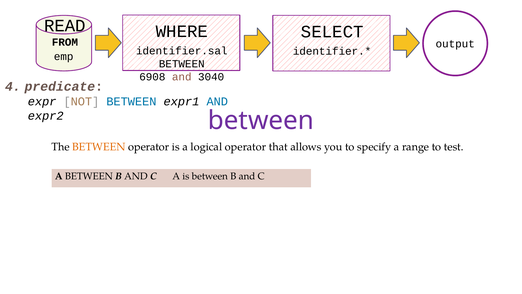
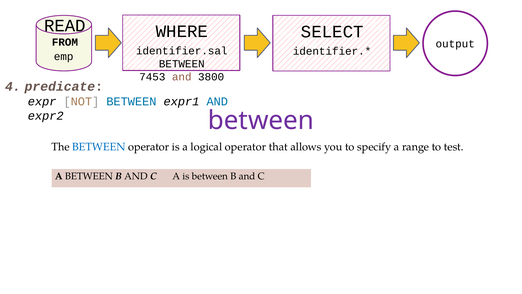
6908: 6908 -> 7453 (152, 77)
3040: 3040 -> 3800 (211, 77)
BETWEEN colour: orange -> blue (99, 147)
